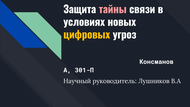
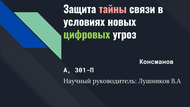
цифровых colour: yellow -> light green (87, 35)
